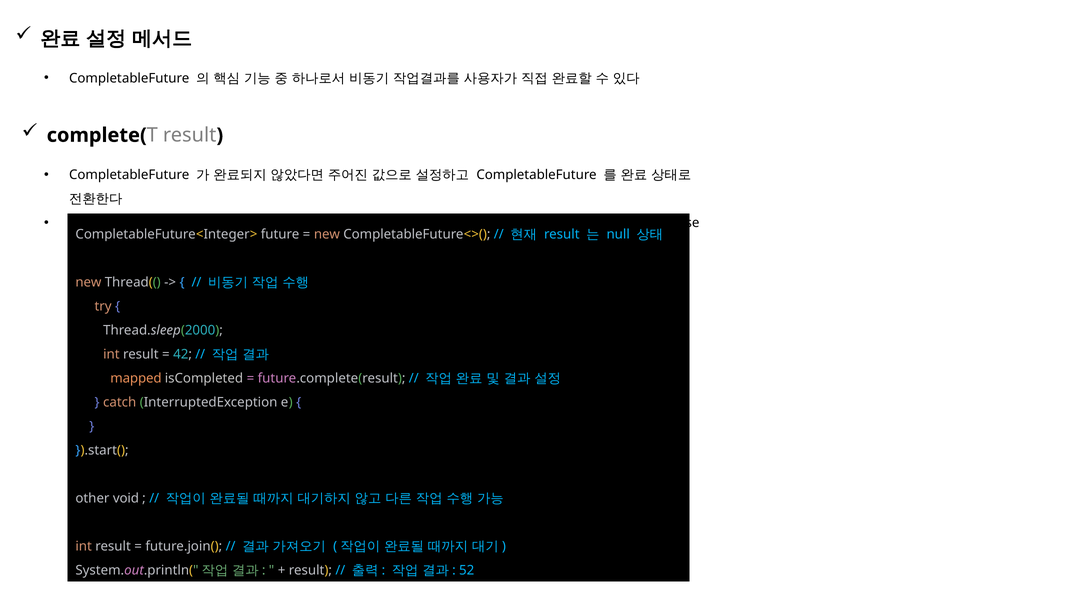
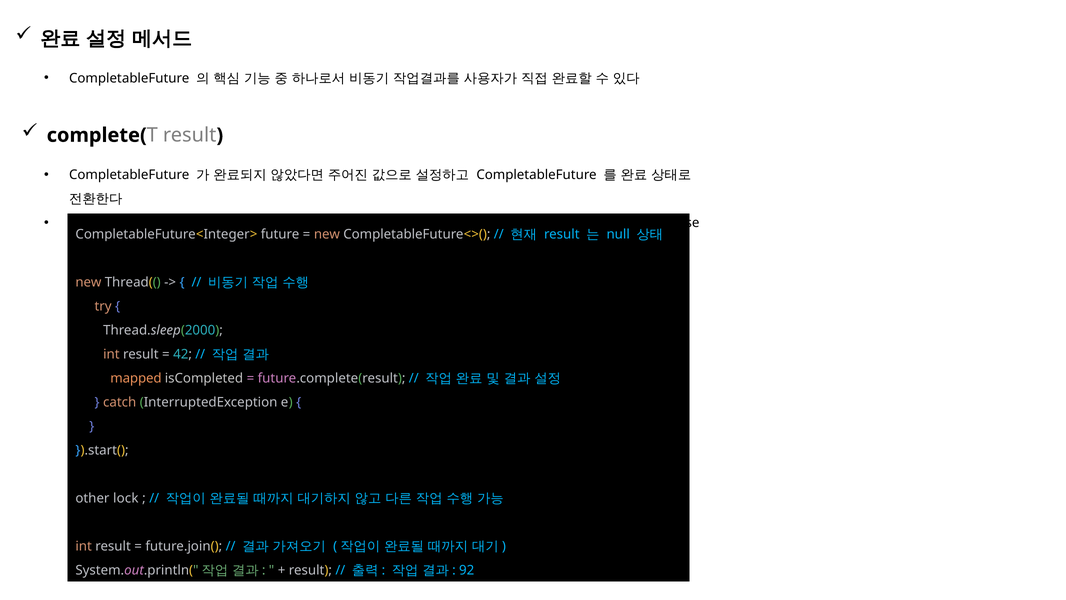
void: void -> lock (126, 498)
52: 52 -> 92 (467, 570)
